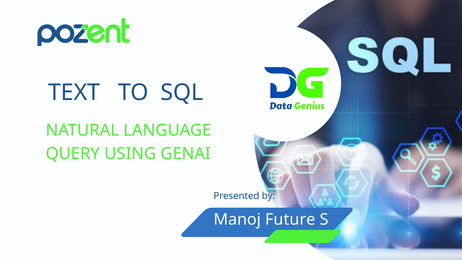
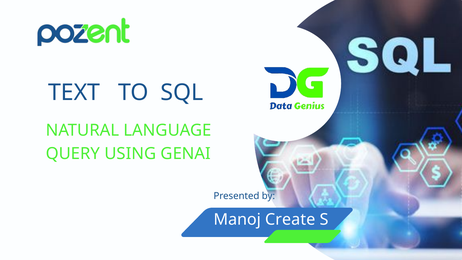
Future: Future -> Create (290, 219)
